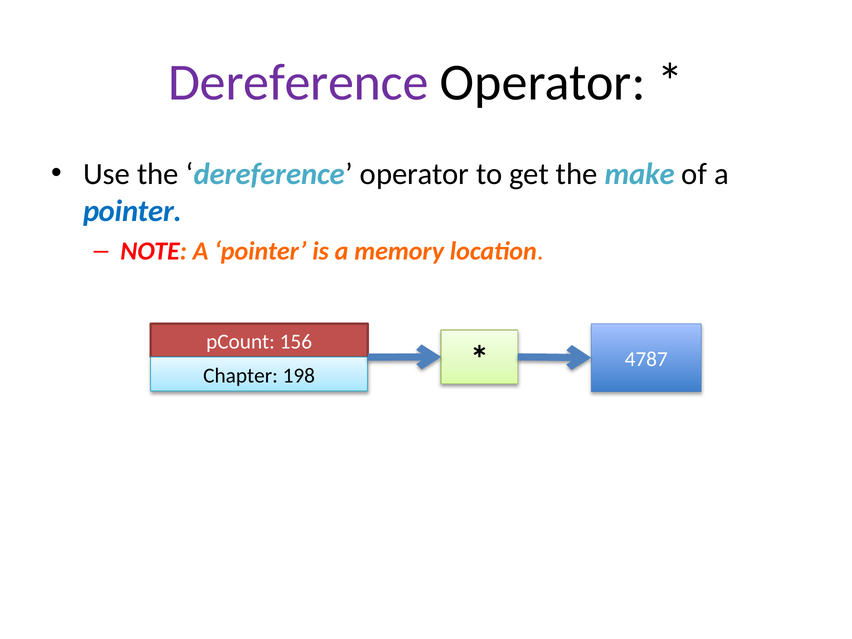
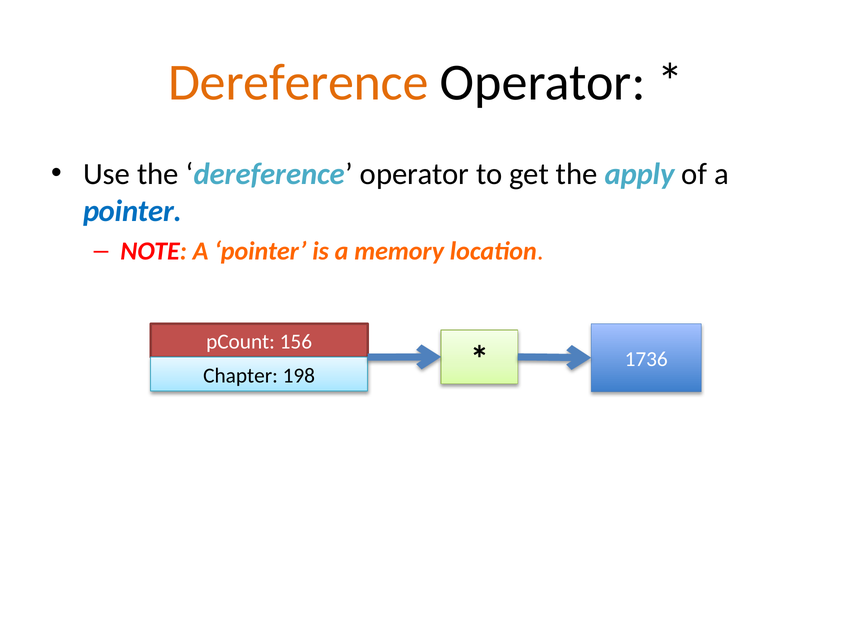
Dereference colour: purple -> orange (298, 82)
make: make -> apply (640, 174)
4787: 4787 -> 1736 (646, 359)
